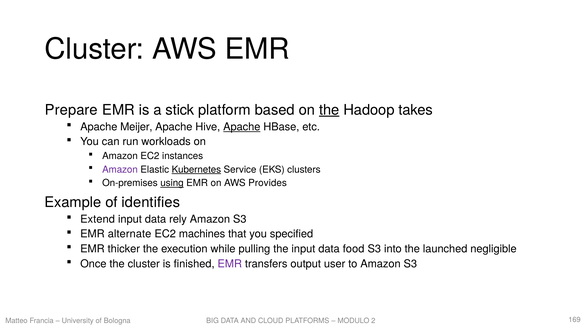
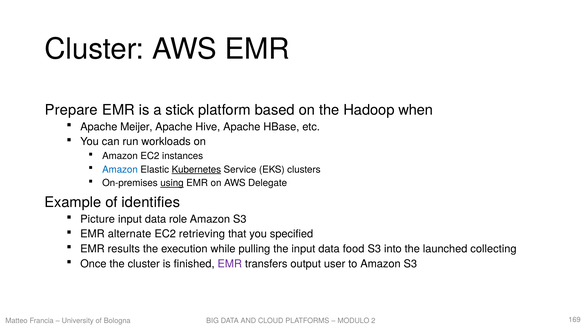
the underline: present -> none (329, 110)
takes: takes -> when (416, 110)
Apache underline: present -> none (242, 127)
Amazon colour: purple -> blue (120, 170)
Provides: Provides -> Delegate (268, 183)
Extend: Extend -> Picture (98, 219)
rely: rely -> role (178, 219)
machines: machines -> retrieving (202, 234)
thicker: thicker -> results (124, 249)
negligible: negligible -> collecting (493, 249)
